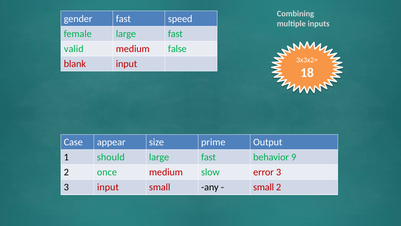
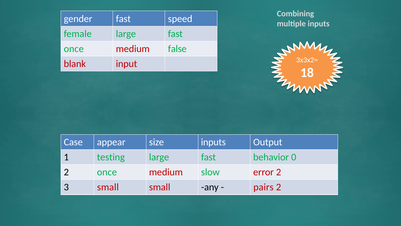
valid: valid -> once (74, 49)
size prime: prime -> inputs (213, 142)
should: should -> testing (111, 157)
9: 9 -> 0 (294, 157)
error 3: 3 -> 2 (279, 172)
3 input: input -> small (108, 187)
small: small -> pairs (263, 187)
